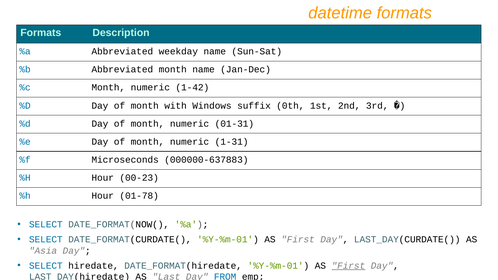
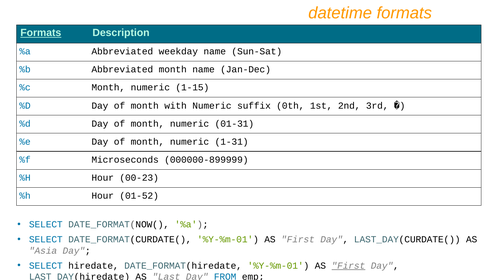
Formats underline: none -> present (41, 33)
1-42: 1-42 -> 1-15 (192, 88)
with Windows: Windows -> Numeric (212, 106)
000000-637883: 000000-637883 -> 000000-899999 (206, 160)
01-78: 01-78 -> 01-52 (139, 196)
